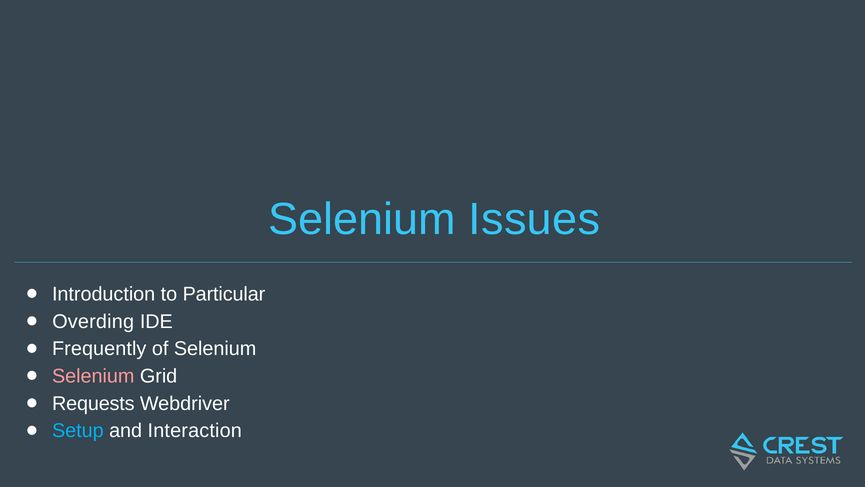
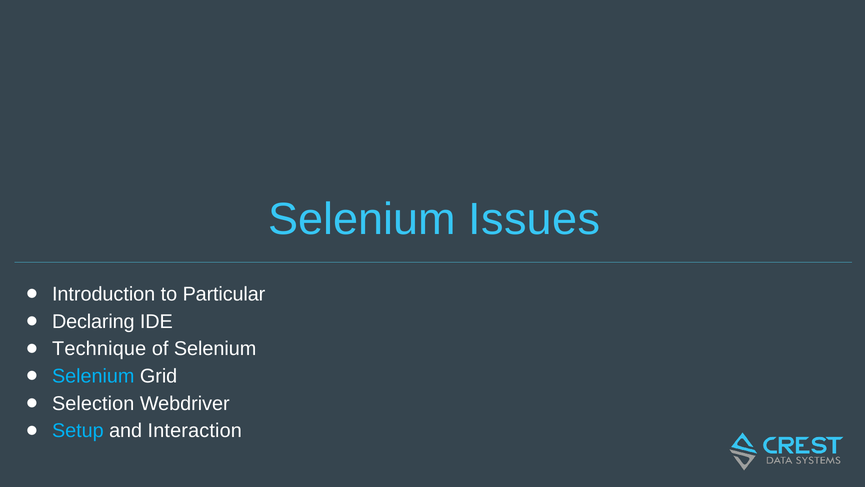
Overding: Overding -> Declaring (93, 321)
Frequently: Frequently -> Technique (99, 349)
Selenium colour: pink -> light blue (93, 376)
Requests: Requests -> Selection (93, 403)
